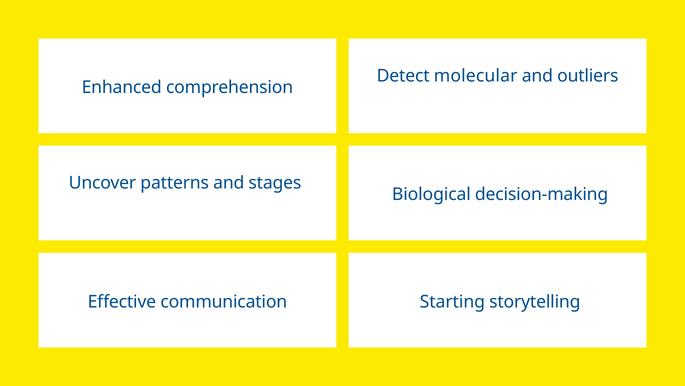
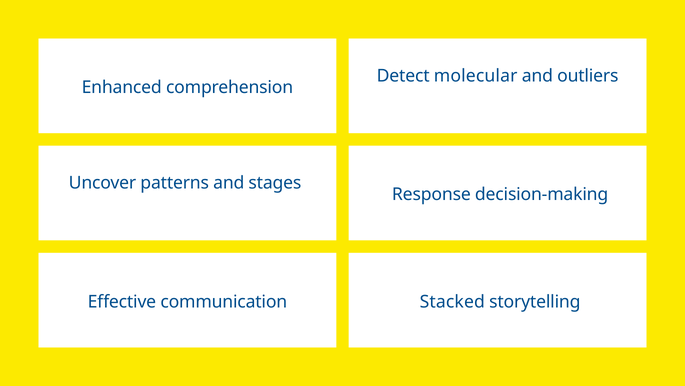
Biological: Biological -> Response (431, 194)
Starting: Starting -> Stacked (452, 301)
